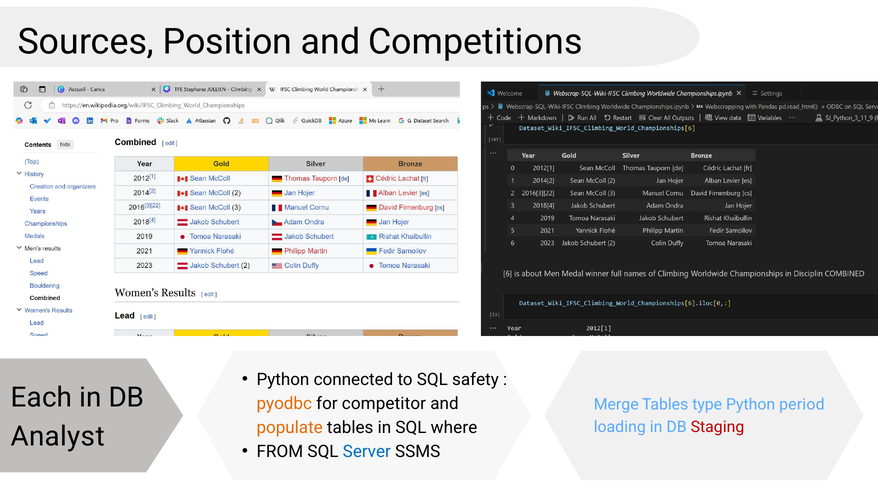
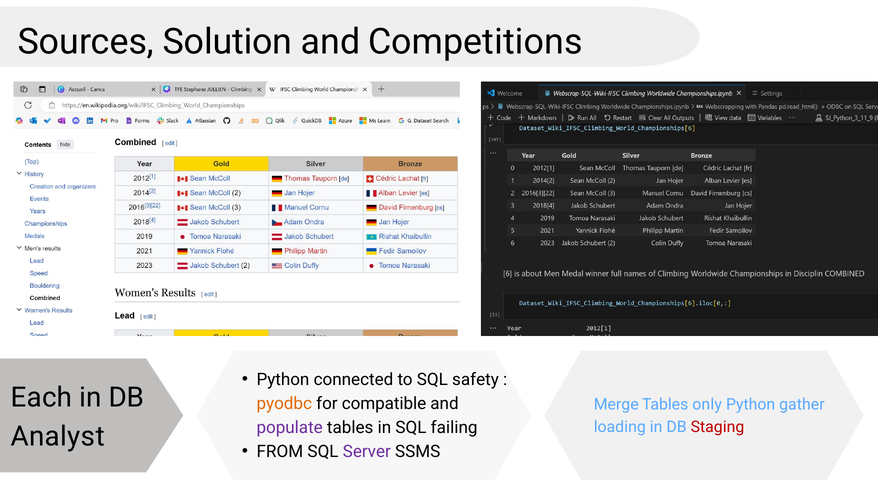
Position: Position -> Solution (228, 42)
competitor: competitor -> compatible (384, 404)
type: type -> only (707, 405)
period: period -> gather (802, 405)
populate colour: orange -> purple (290, 427)
where: where -> failing (454, 427)
Server colour: blue -> purple (367, 451)
